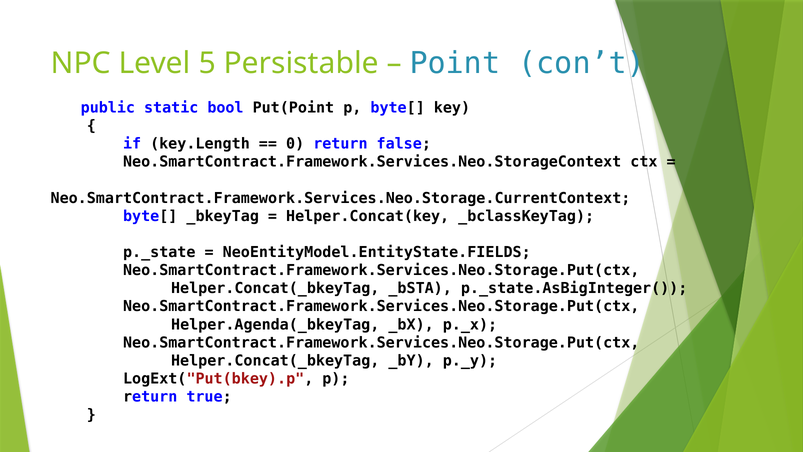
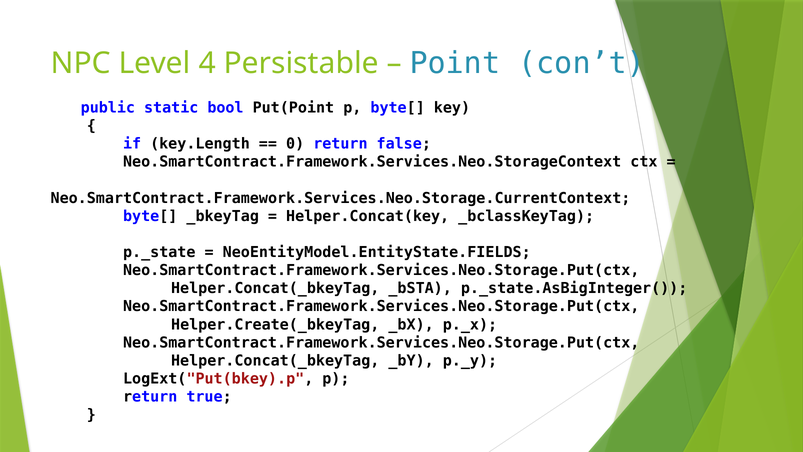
5: 5 -> 4 (207, 63)
Helper.Agenda(_bkeyTag: Helper.Agenda(_bkeyTag -> Helper.Create(_bkeyTag (275, 324)
